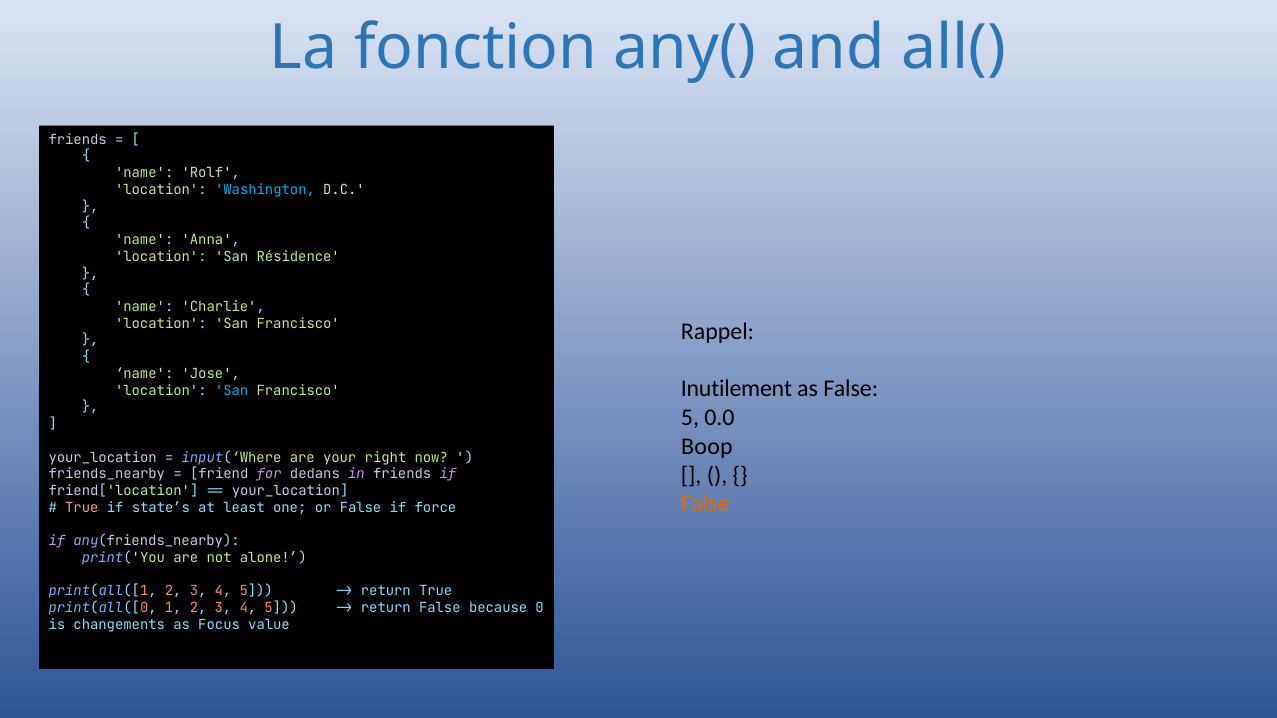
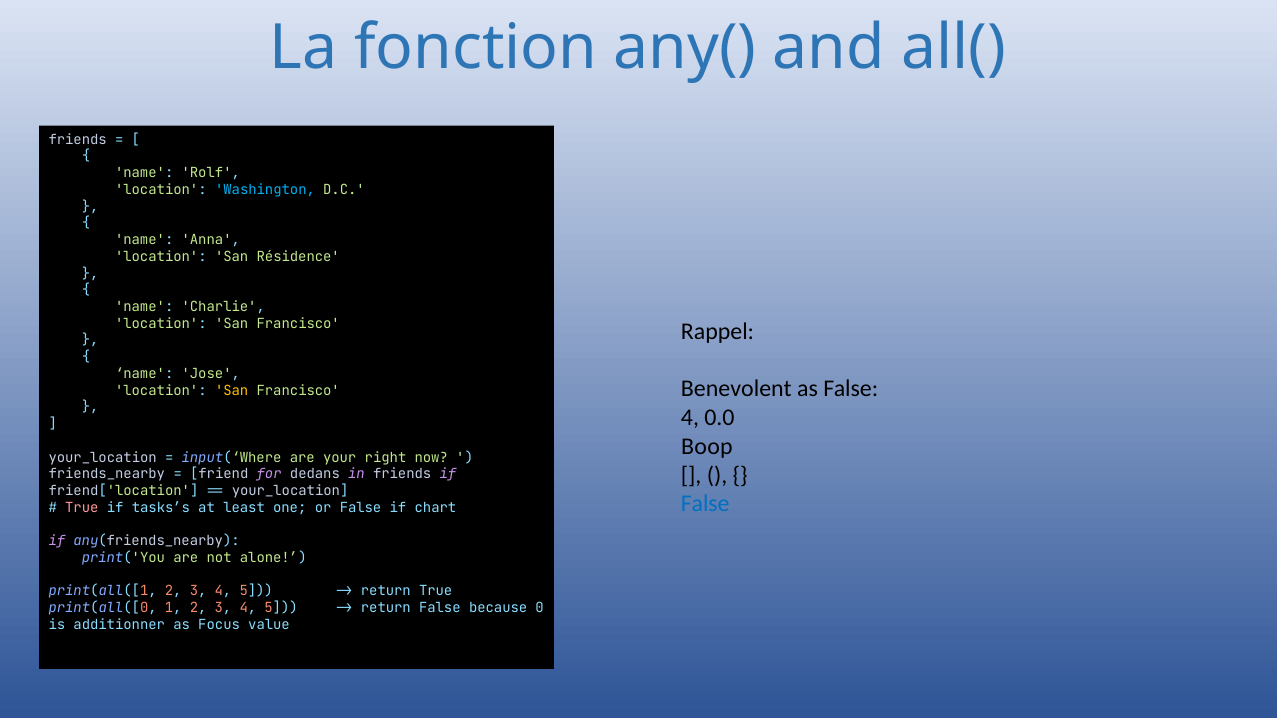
Inutilement: Inutilement -> Benevolent (736, 389)
San colour: light blue -> yellow (232, 391)
5: 5 -> 4 (690, 418)
False colour: orange -> blue (705, 504)
state’s: state’s -> tasks’s (161, 508)
force: force -> chart (435, 508)
changements: changements -> additionner (119, 625)
